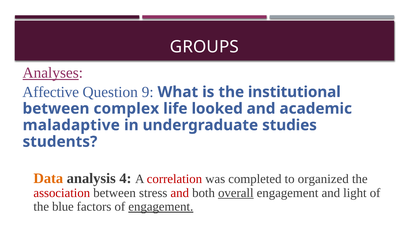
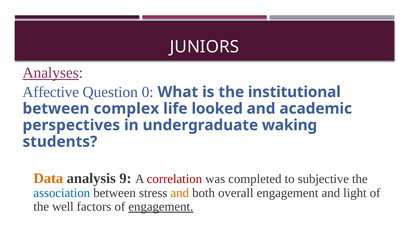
GROUPS: GROUPS -> JUNIORS (204, 47)
9: 9 -> 0 (148, 92)
maladaptive: maladaptive -> perspectives (71, 125)
studies: studies -> waking (290, 125)
4: 4 -> 9 (125, 178)
organized: organized -> subjective (323, 179)
association colour: red -> blue (62, 193)
and colour: red -> orange (180, 193)
overall underline: present -> none (236, 193)
blue: blue -> well (63, 207)
